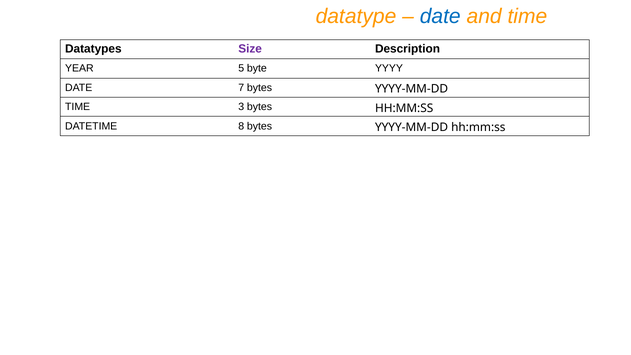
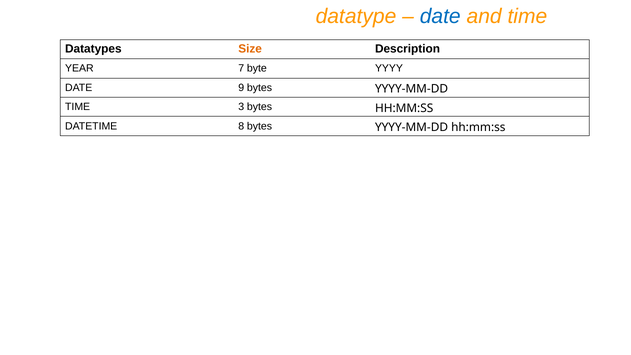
Size colour: purple -> orange (250, 49)
5: 5 -> 7 (241, 69)
7: 7 -> 9 (241, 88)
